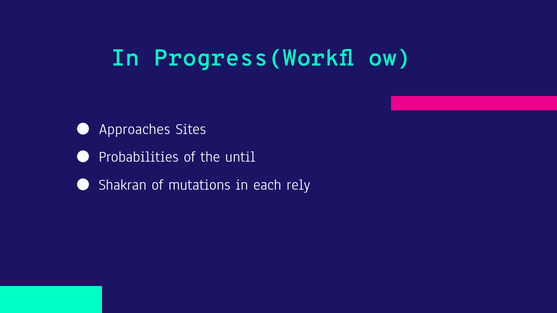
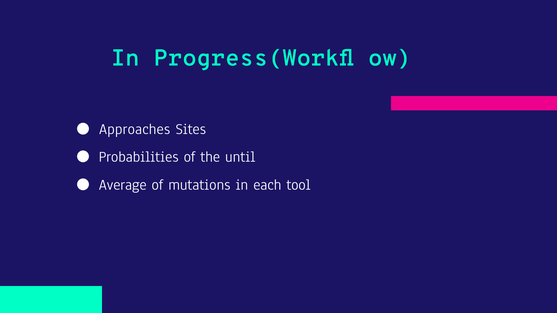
Shakran: Shakran -> Average (123, 185)
rely: rely -> tool (299, 185)
